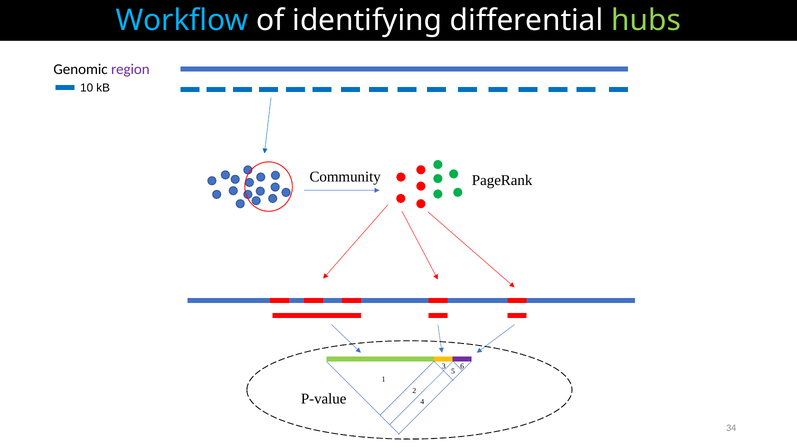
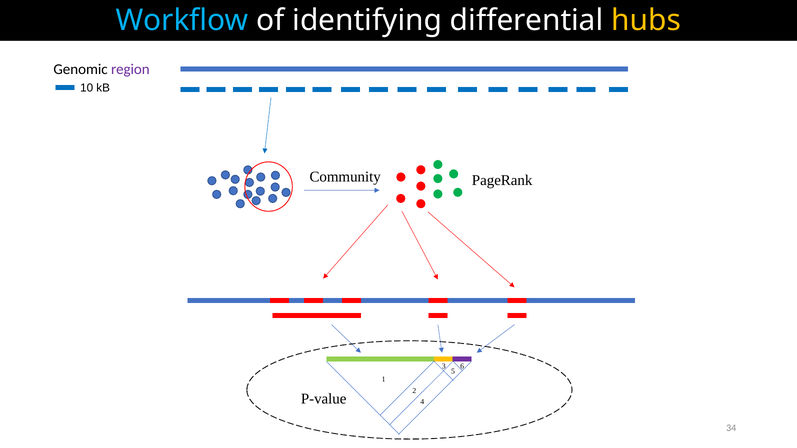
hubs colour: light green -> yellow (646, 20)
